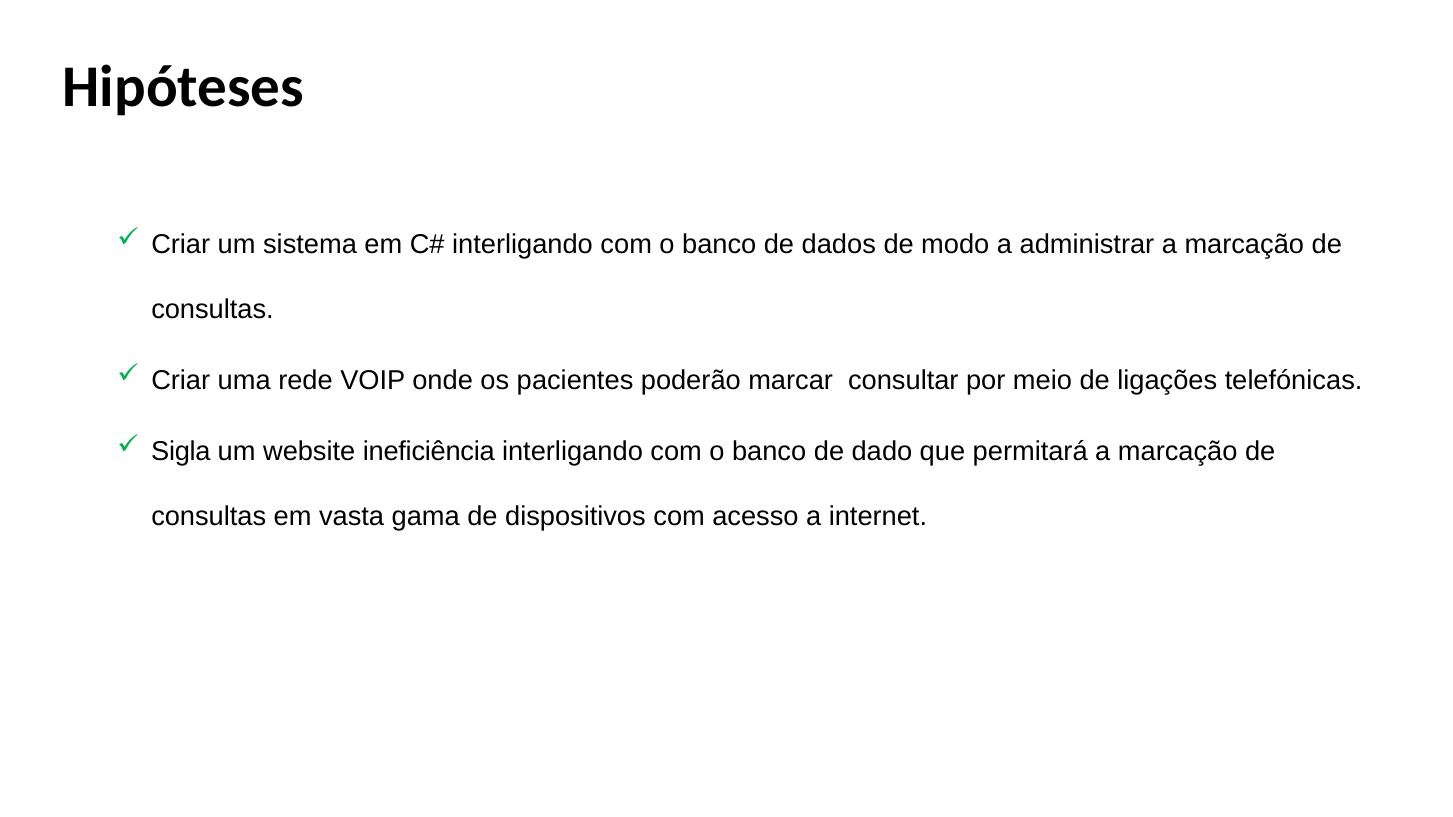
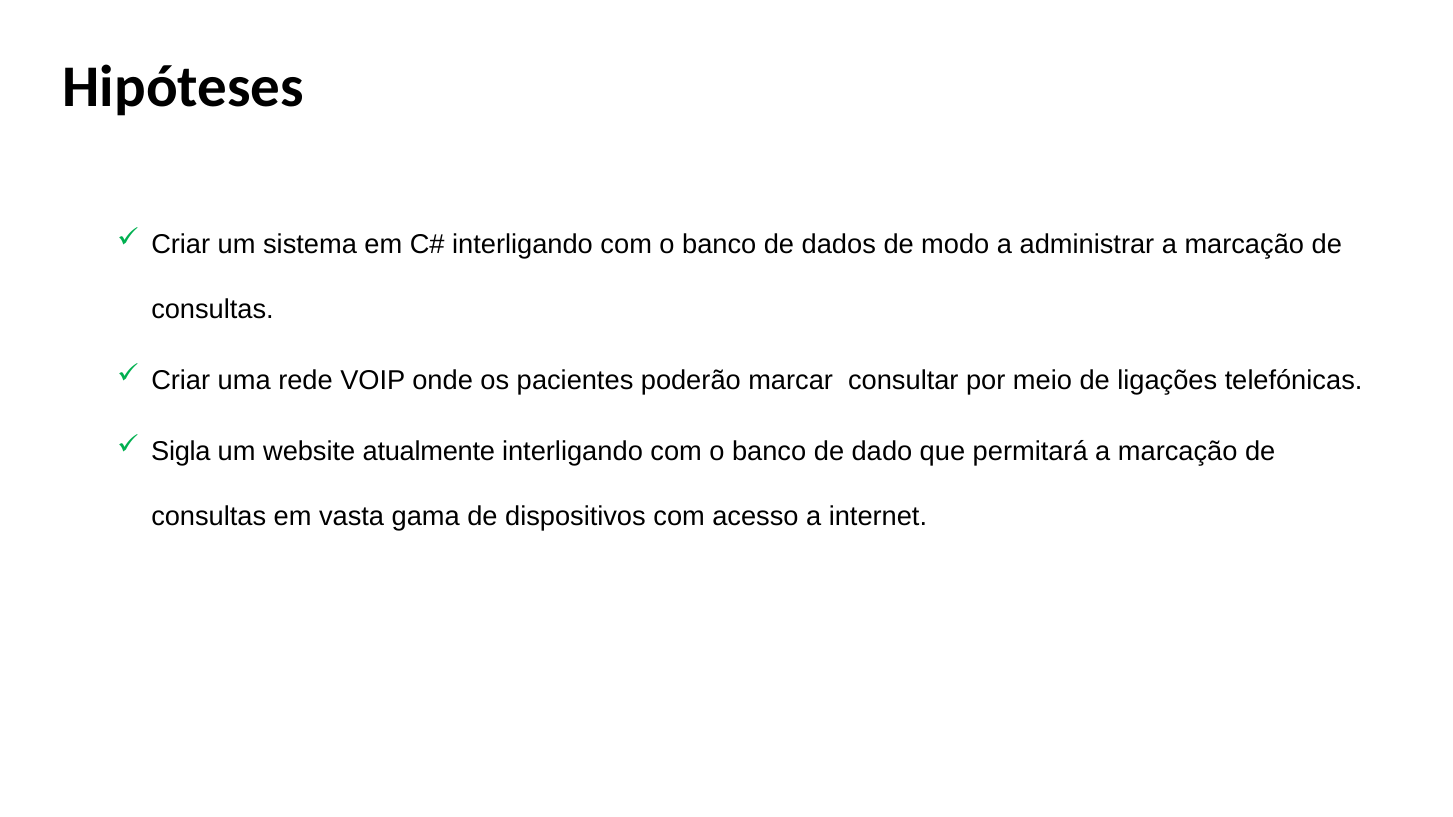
ineficiência: ineficiência -> atualmente (429, 451)
